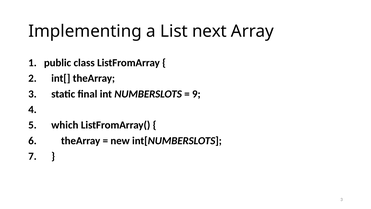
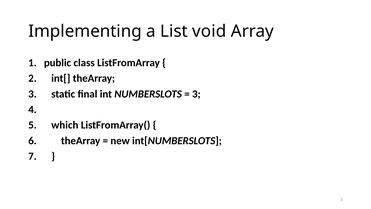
next: next -> void (209, 31)
9: 9 -> 3 (196, 94)
